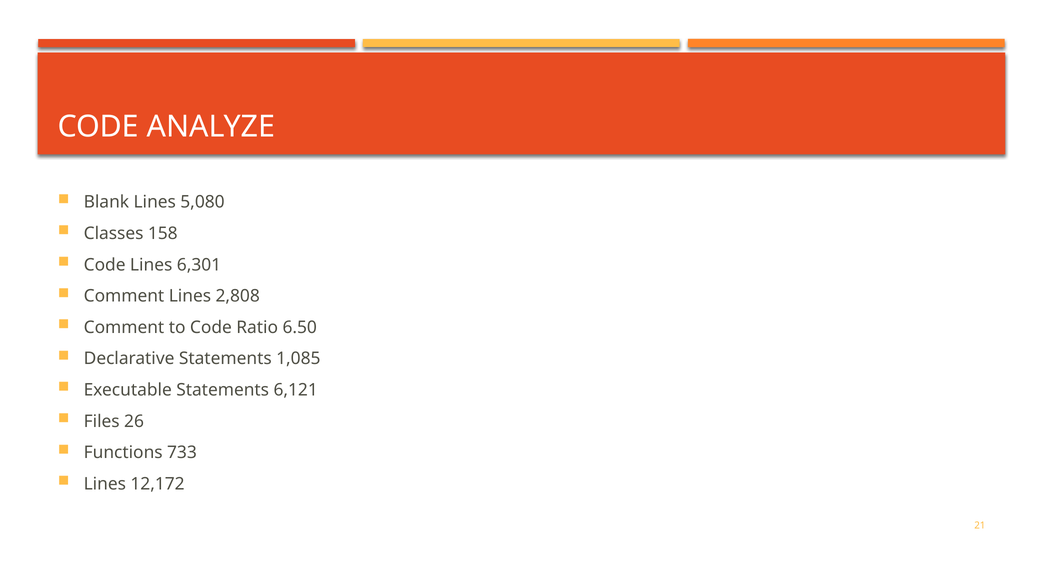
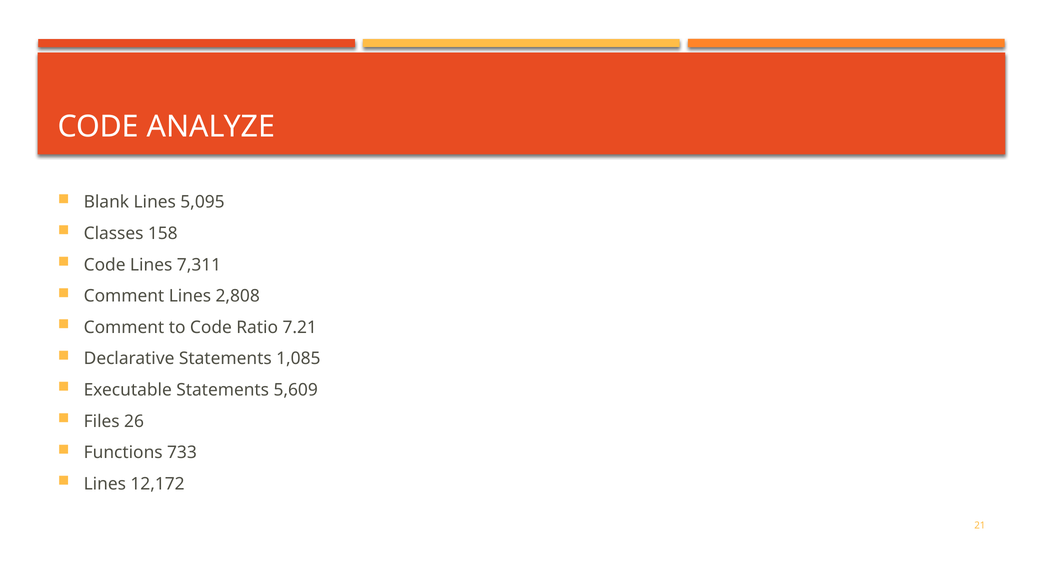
5,080: 5,080 -> 5,095 (202, 202)
6,301: 6,301 -> 7,311 (199, 265)
6.50: 6.50 -> 7.21 (300, 327)
6,121: 6,121 -> 5,609 (296, 390)
